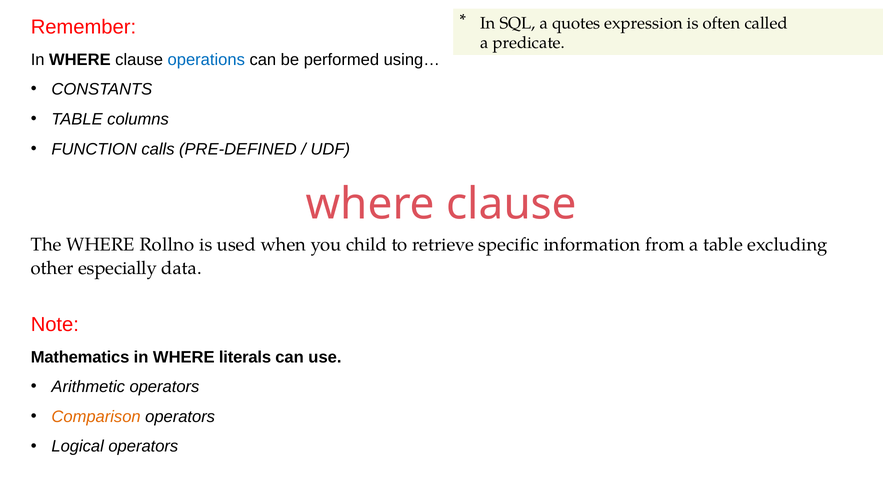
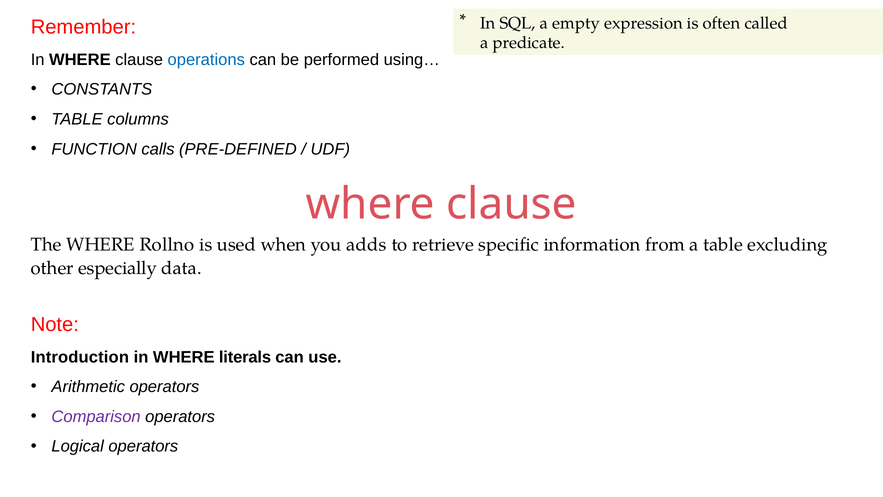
quotes: quotes -> empty (576, 23)
child: child -> adds (366, 245)
Mathematics: Mathematics -> Introduction (80, 357)
Comparison colour: orange -> purple (96, 416)
